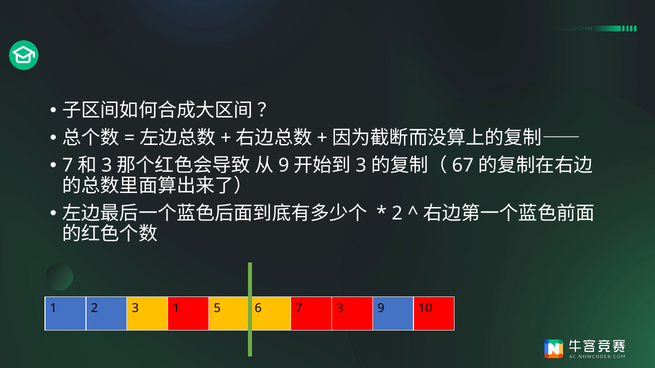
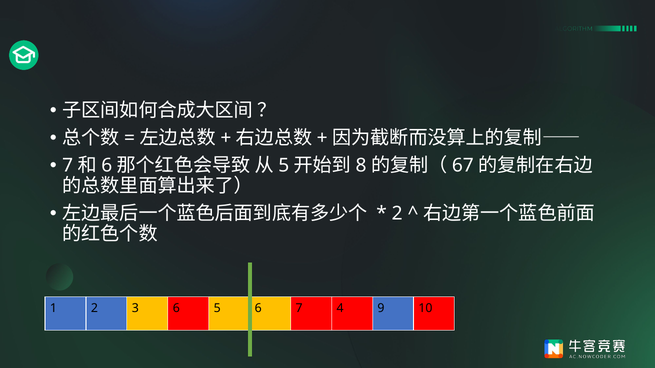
3: 3 -> 6 (107, 166)
9: 9 -> 5 (284, 166)
3: 3 -> 8 (361, 166)
3 1: 1 -> 6 (176, 308)
7 3: 3 -> 4 (340, 308)
